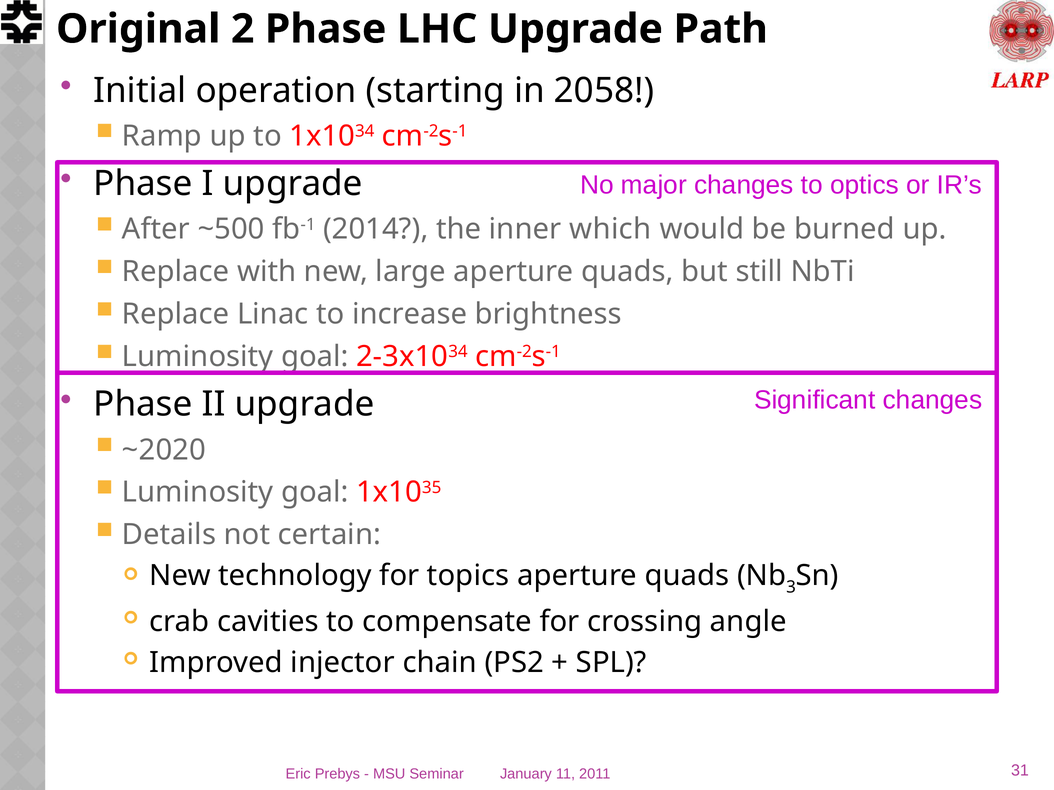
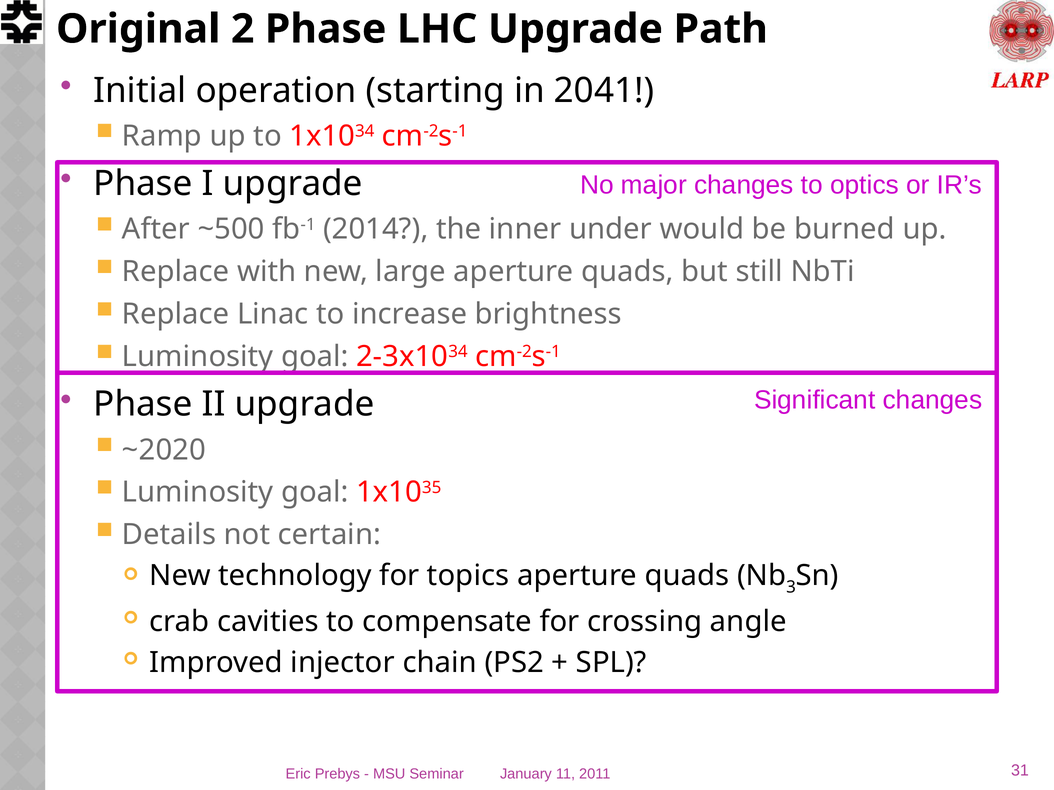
2058: 2058 -> 2041 (604, 90)
which: which -> under (610, 229)
